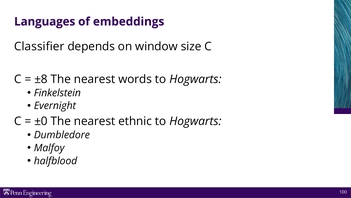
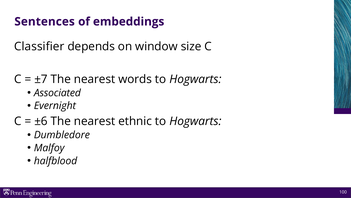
Languages: Languages -> Sentences (45, 22)
±8: ±8 -> ±7 (41, 79)
Finkelstein: Finkelstein -> Associated (57, 93)
±0: ±0 -> ±6 (41, 121)
